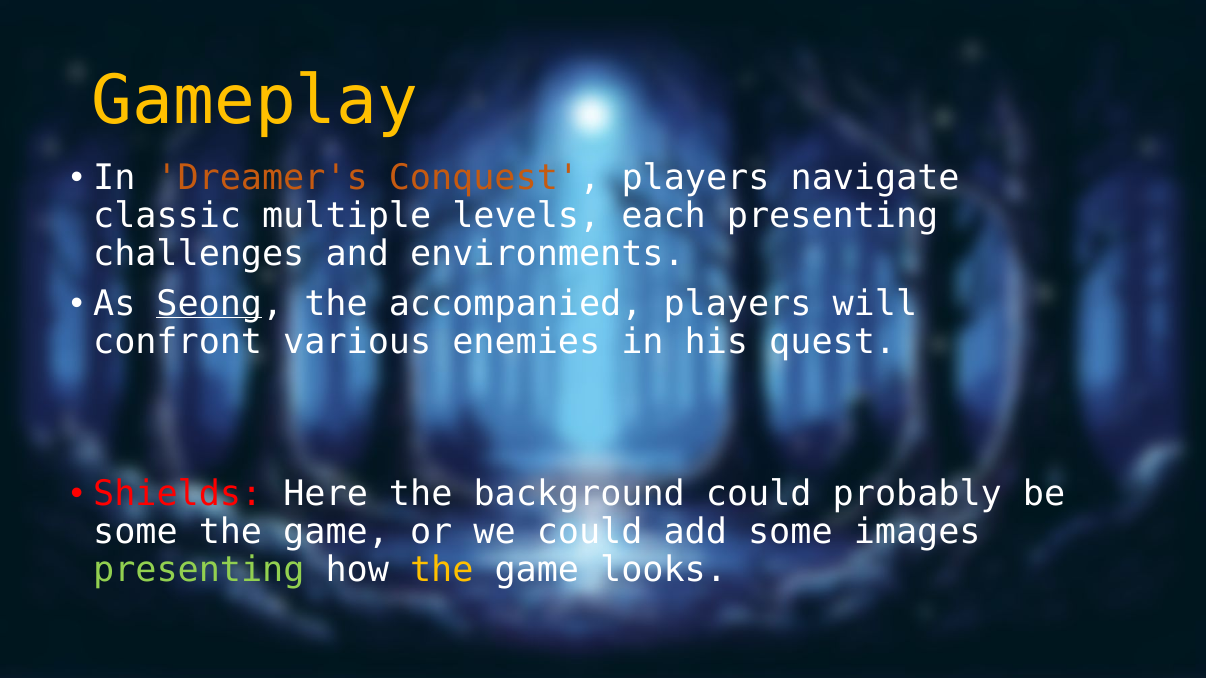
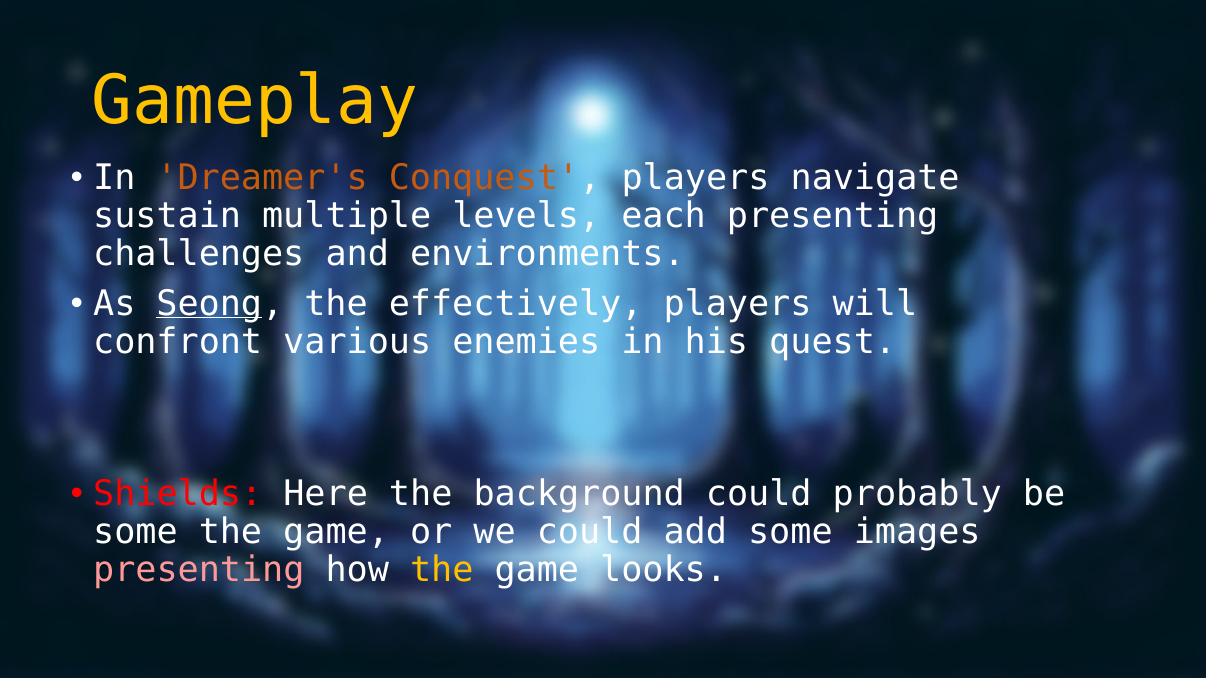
classic: classic -> sustain (167, 216)
accompanied: accompanied -> effectively (516, 304)
presenting colour: light green -> pink (199, 570)
